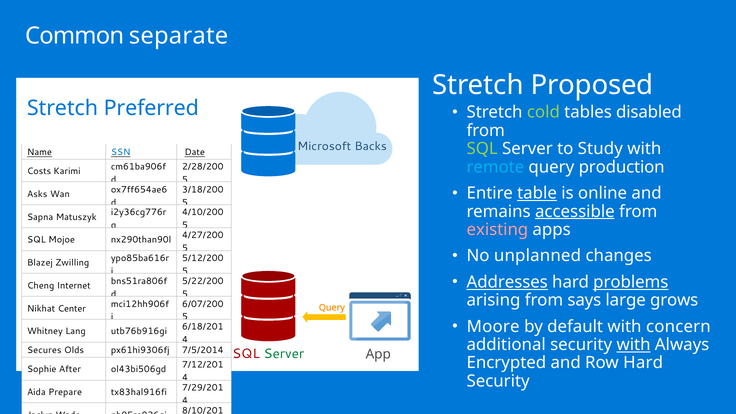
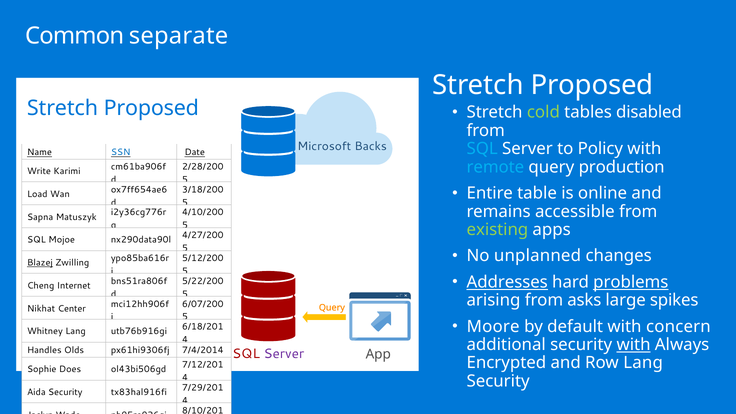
Preferred: Preferred -> Proposed (151, 108)
SQL colour: light green -> light blue (482, 149)
to Study: Study -> Policy (600, 149)
Costs: Costs -> Write (39, 171)
table underline: present -> none (537, 193)
Asks: Asks -> Load (37, 194)
accessible underline: present -> none (575, 211)
existing colour: pink -> light green (497, 230)
nx290than90l: nx290than90l -> nx290data90l (141, 240)
Blazej underline: none -> present (40, 263)
says: says -> asks (584, 300)
grows: grows -> spikes (674, 300)
Secures: Secures -> Handles (44, 350)
7/5/2014: 7/5/2014 -> 7/4/2014 (203, 350)
Server colour: green -> purple (284, 354)
Row Hard: Hard -> Lang (643, 363)
After: After -> Does (70, 369)
Aida Prepare: Prepare -> Security (65, 392)
